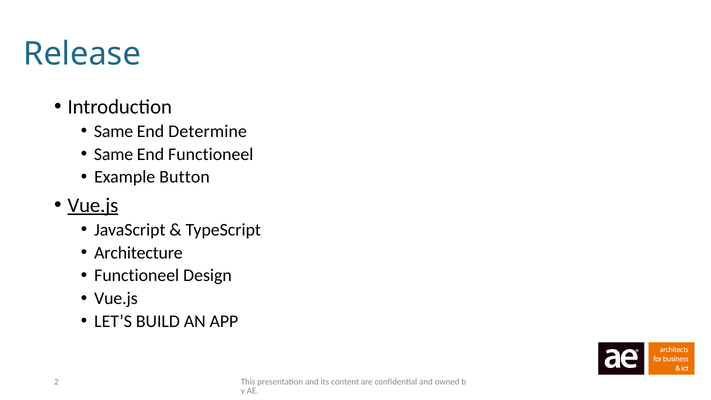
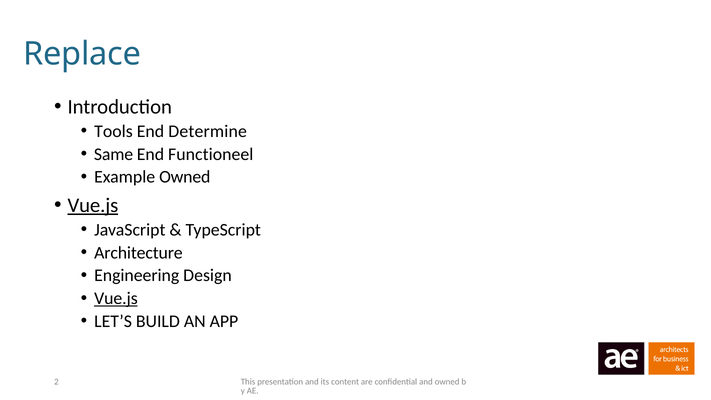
Release: Release -> Replace (82, 54)
Same: Same -> Tools (113, 131)
Example Button: Button -> Owned (185, 177)
Functioneel: Functioneel -> Engineering (137, 275)
Vue.js underline: none -> present (116, 298)
